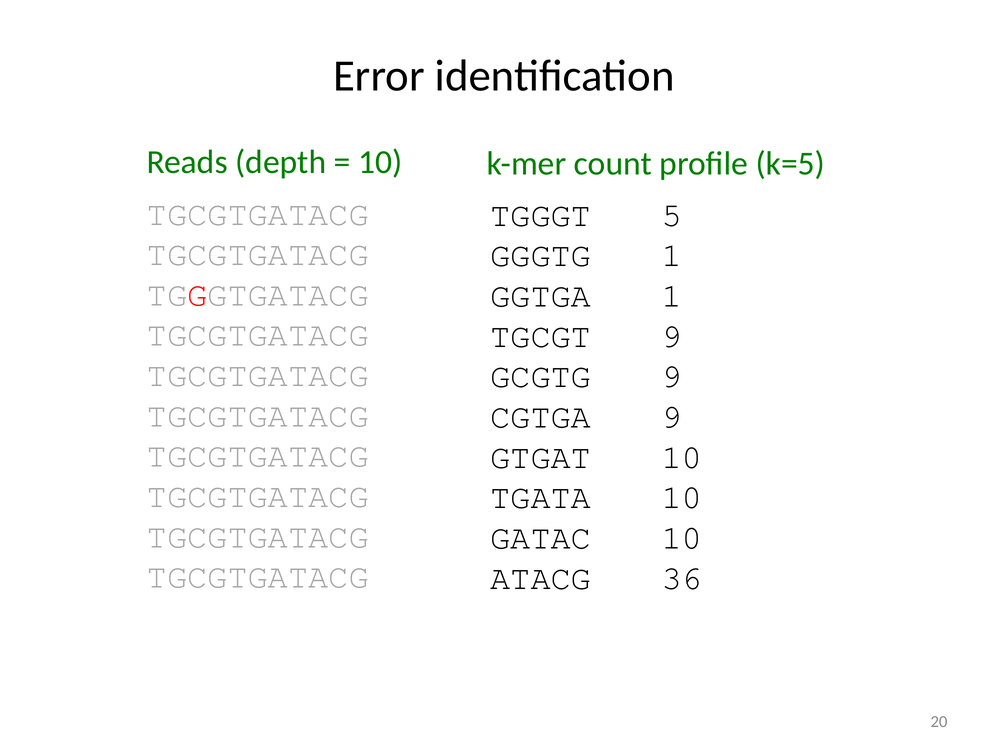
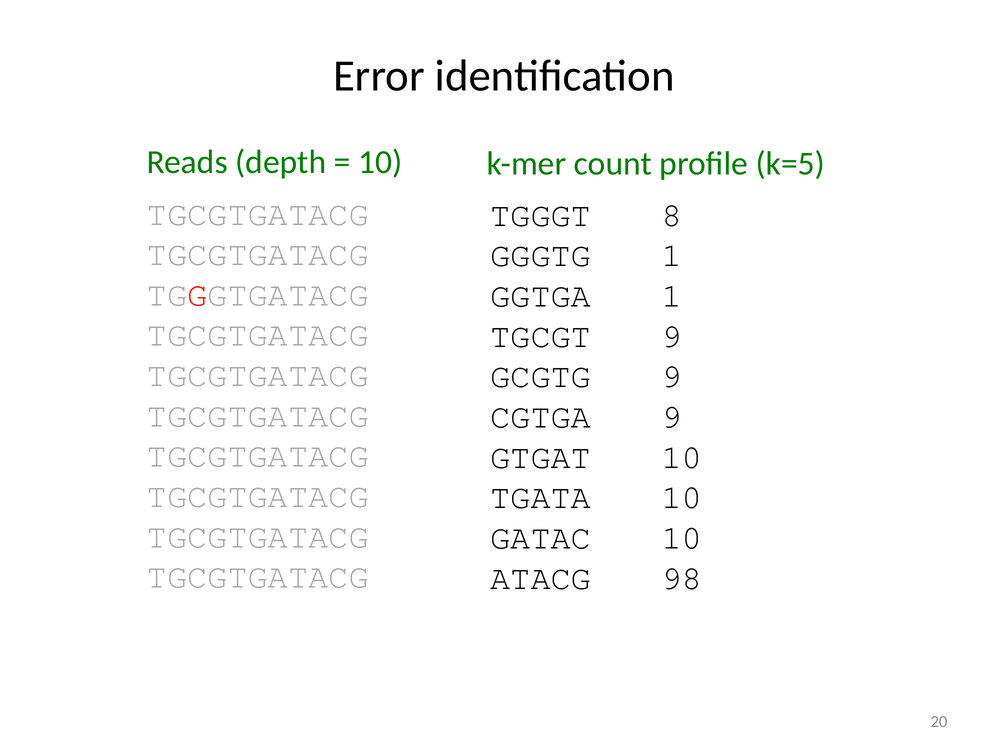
5: 5 -> 8 (672, 215)
36: 36 -> 98 (682, 578)
